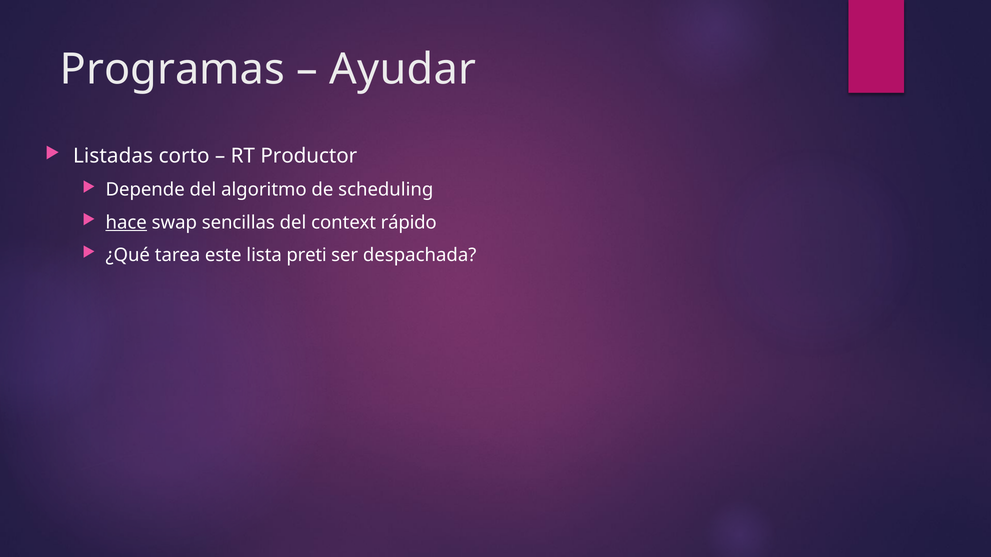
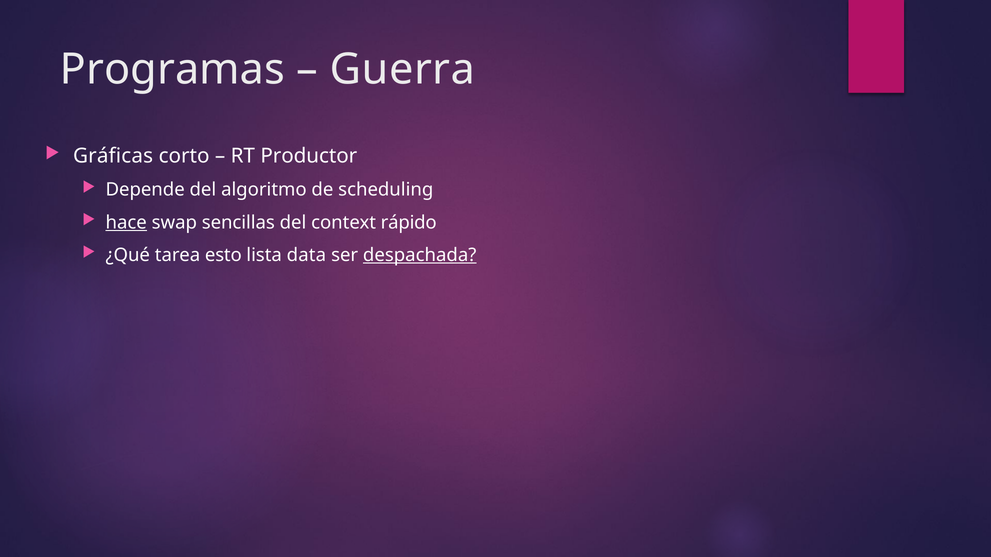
Ayudar: Ayudar -> Guerra (403, 70)
Listadas: Listadas -> Gráficas (113, 156)
este: este -> esto (223, 255)
preti: preti -> data (306, 255)
despachada underline: none -> present (420, 255)
